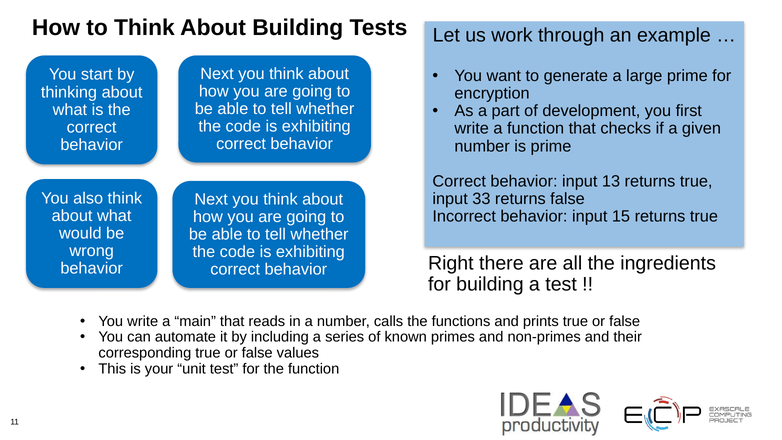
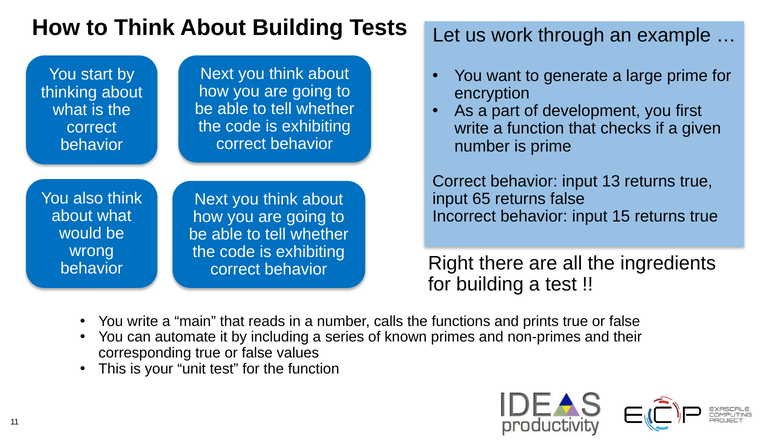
33: 33 -> 65 (481, 199)
